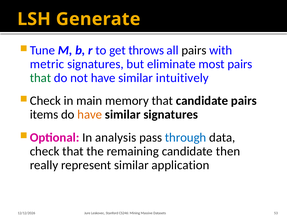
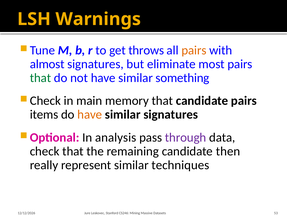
Generate: Generate -> Warnings (98, 19)
pairs colour: black -> orange (194, 50)
metric: metric -> almost (47, 64)
intuitively: intuitively -> something (182, 78)
through colour: blue -> purple (186, 138)
application: application -> techniques (180, 165)
